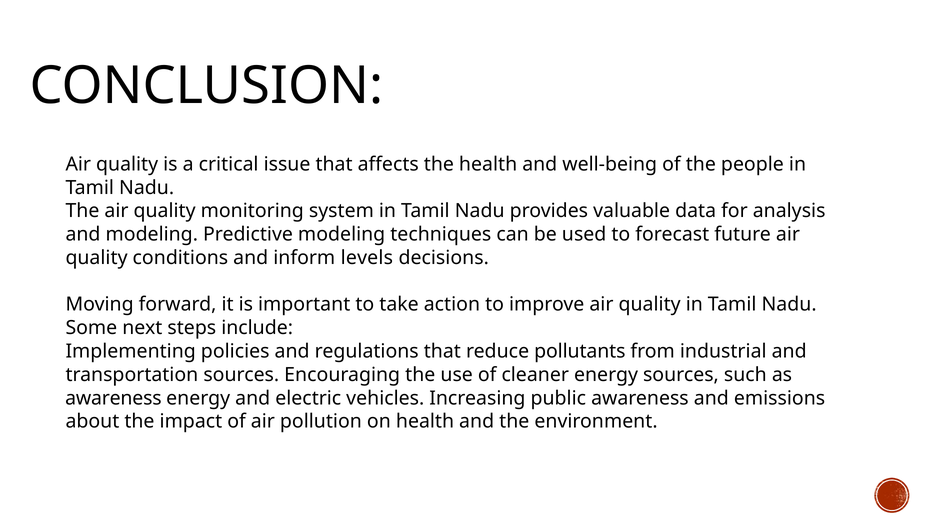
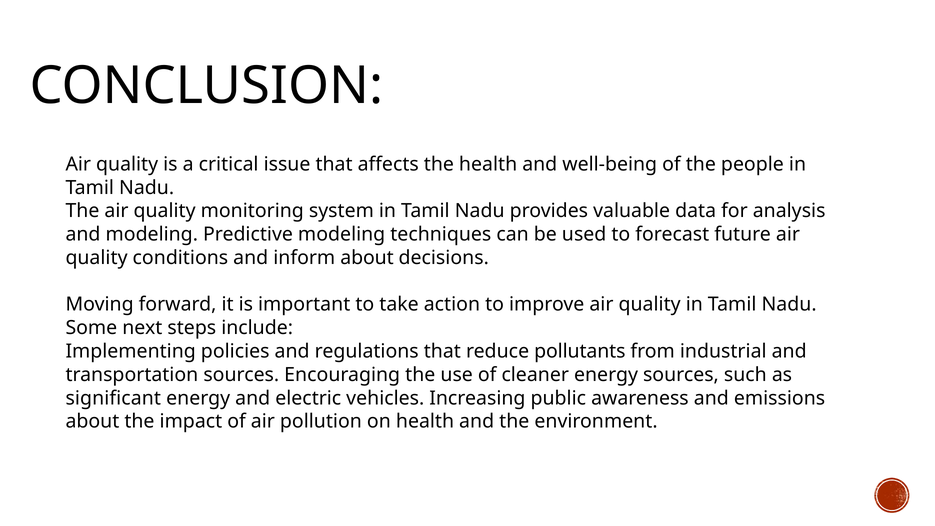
inform levels: levels -> about (367, 258)
awareness: awareness -> significant (113, 398)
